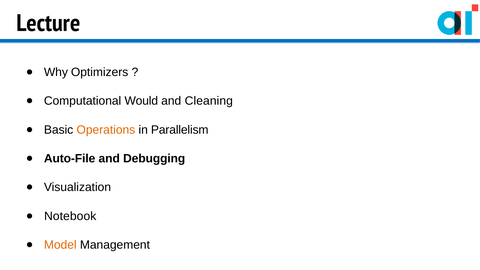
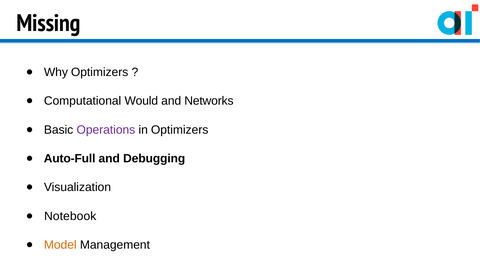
Lecture: Lecture -> Missing (48, 23)
Cleaning: Cleaning -> Networks (209, 101)
Operations colour: orange -> purple (106, 130)
in Parallelism: Parallelism -> Optimizers (180, 130)
Auto-File: Auto-File -> Auto-Full (70, 159)
